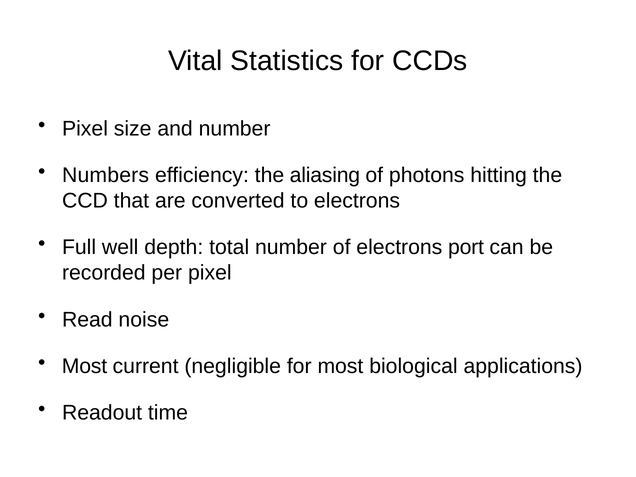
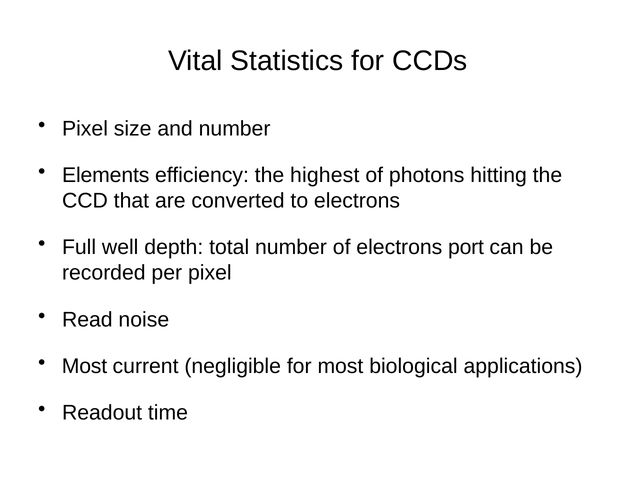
Numbers: Numbers -> Elements (106, 175)
aliasing: aliasing -> highest (325, 175)
